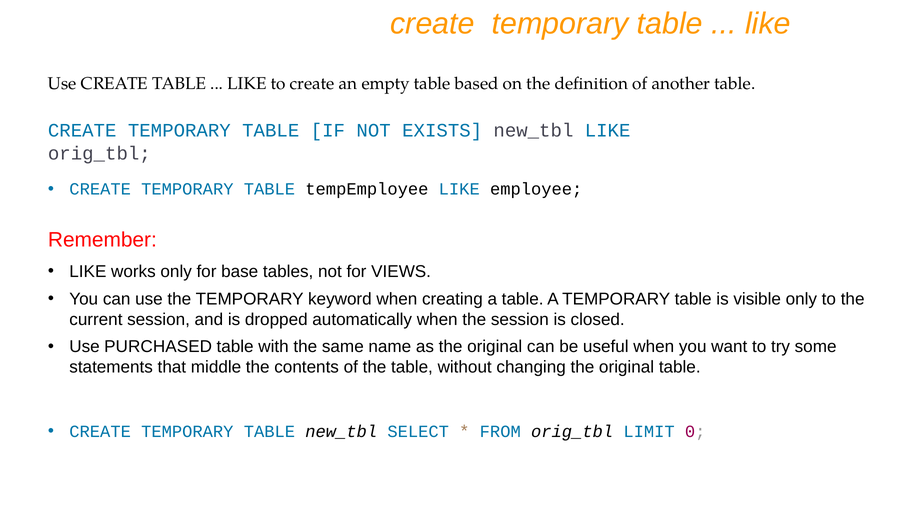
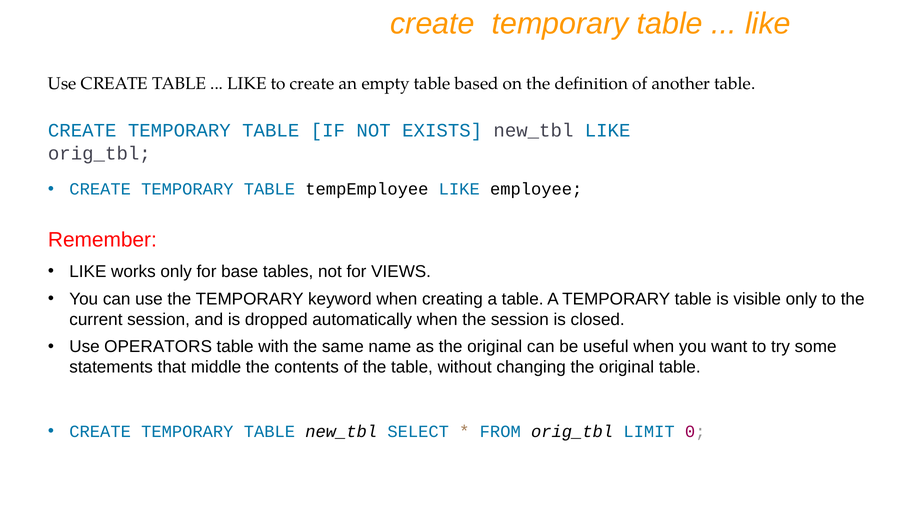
PURCHASED: PURCHASED -> OPERATORS (158, 347)
